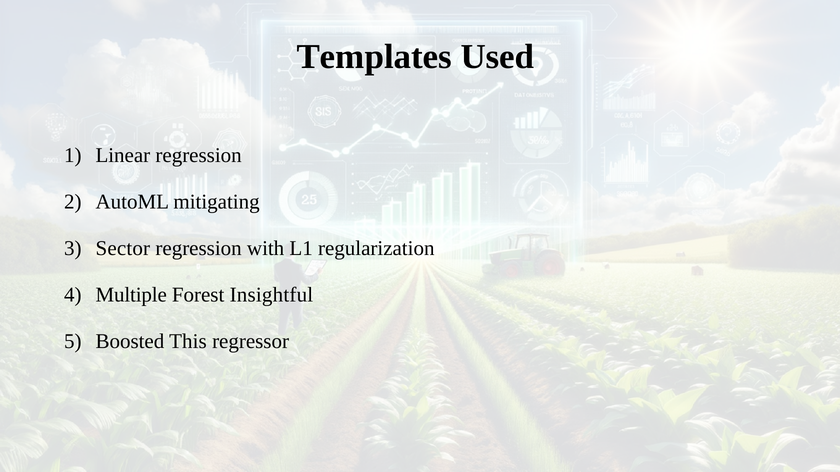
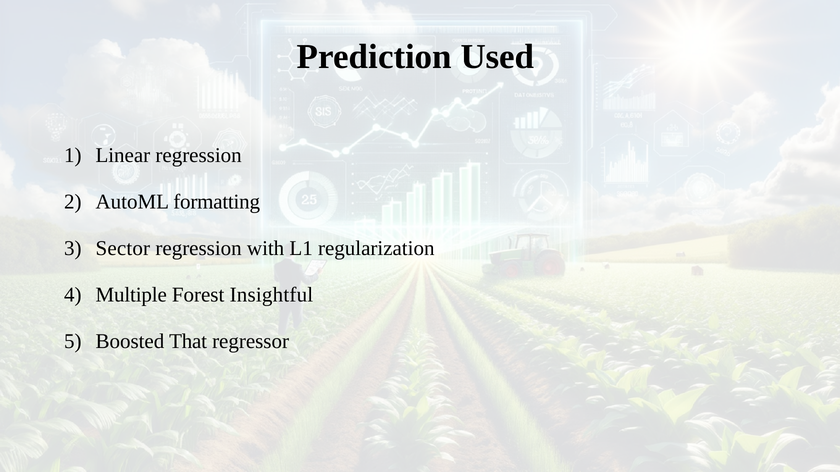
Templates: Templates -> Prediction (374, 57)
mitigating: mitigating -> formatting (217, 202)
This: This -> That (188, 342)
